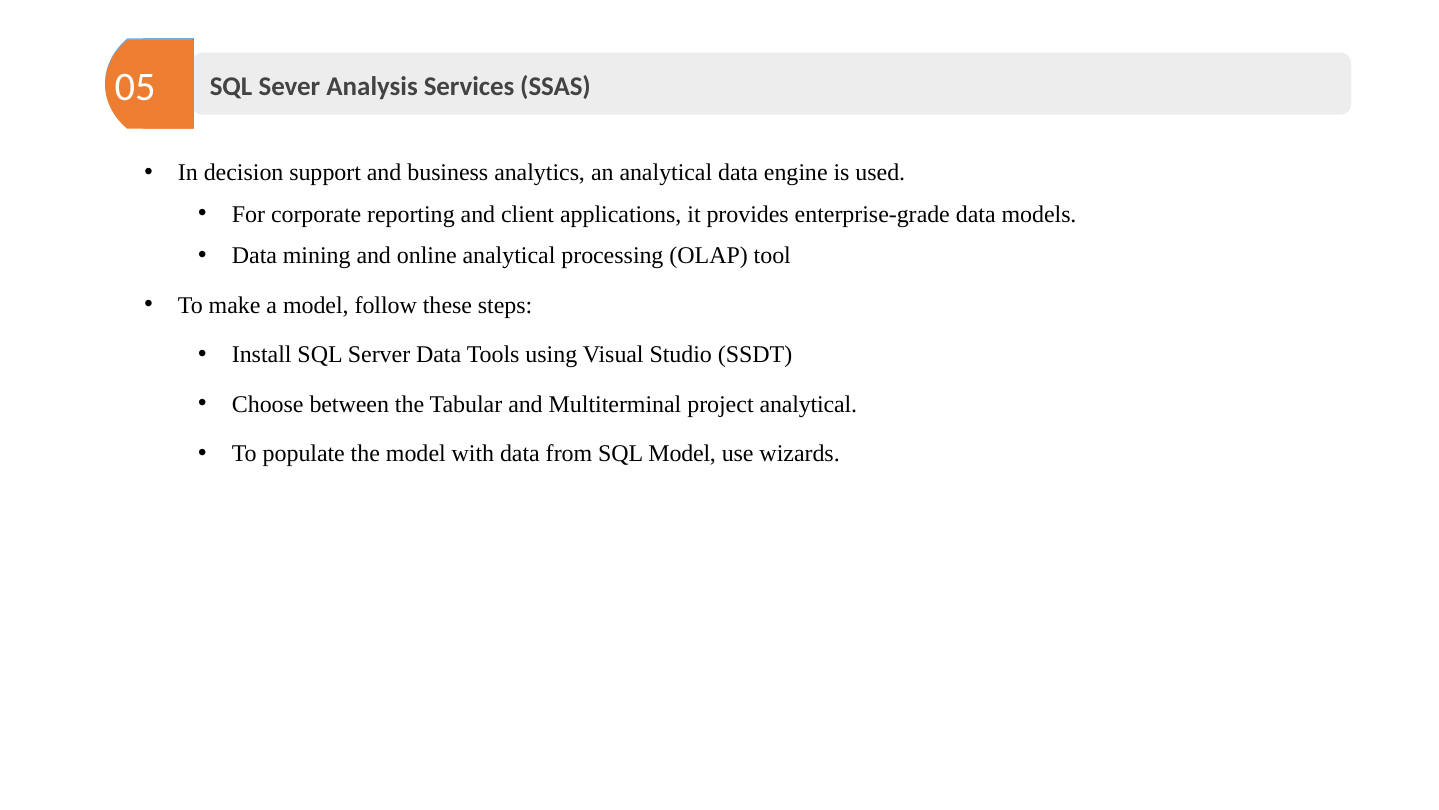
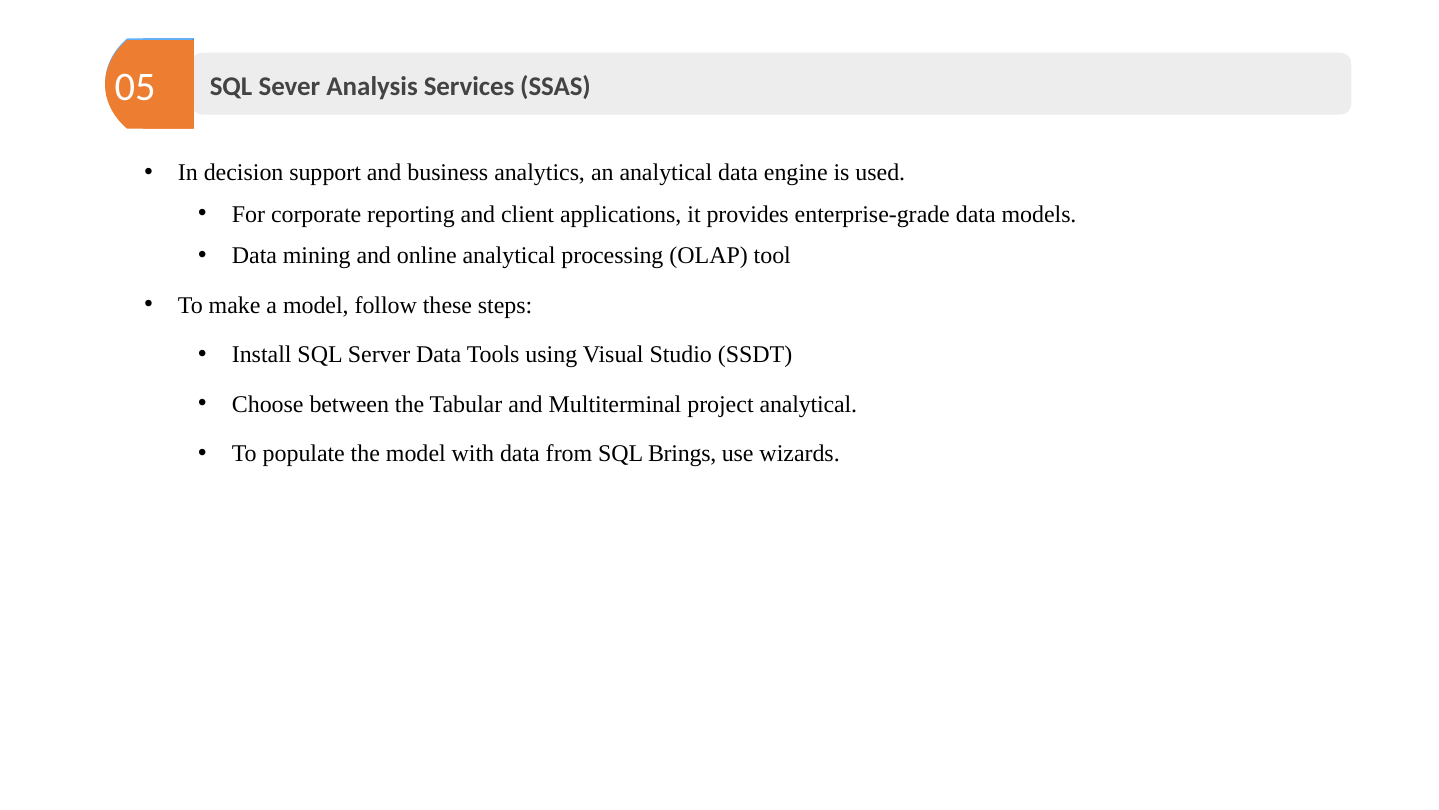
SQL Model: Model -> Brings (682, 454)
